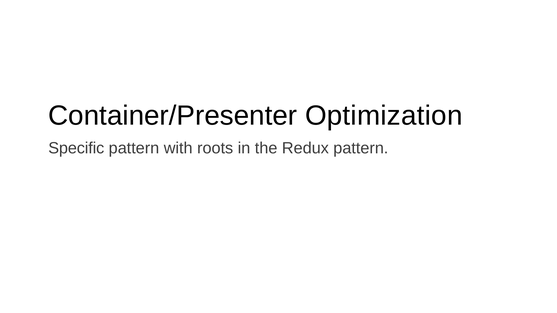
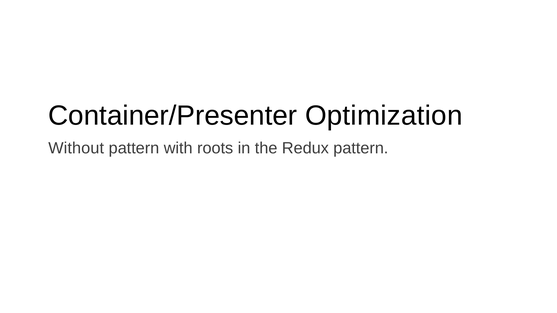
Specific: Specific -> Without (76, 148)
